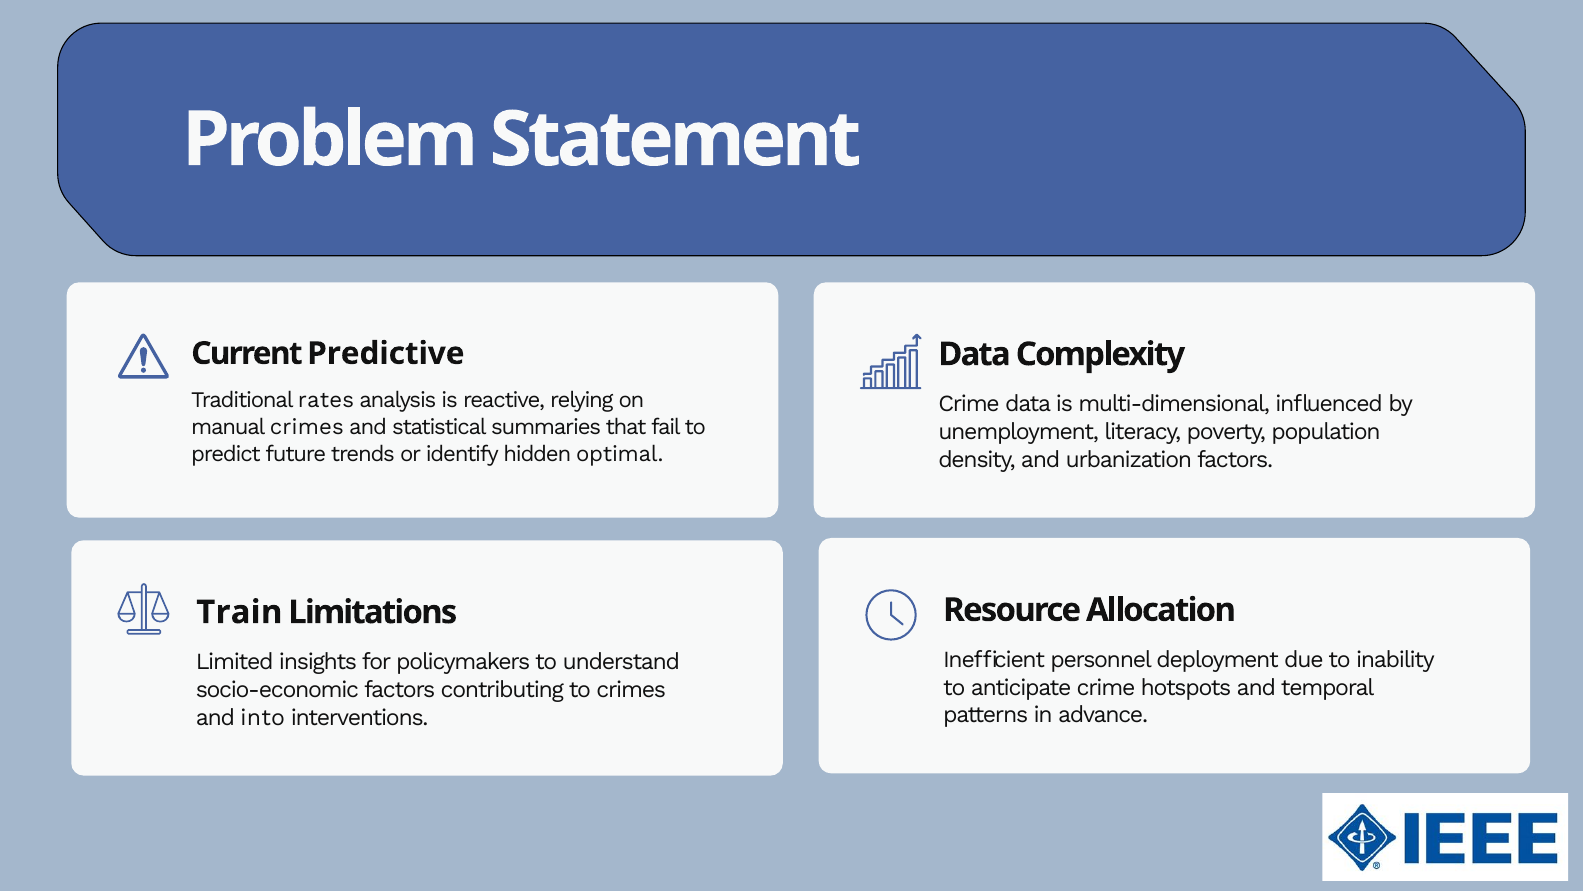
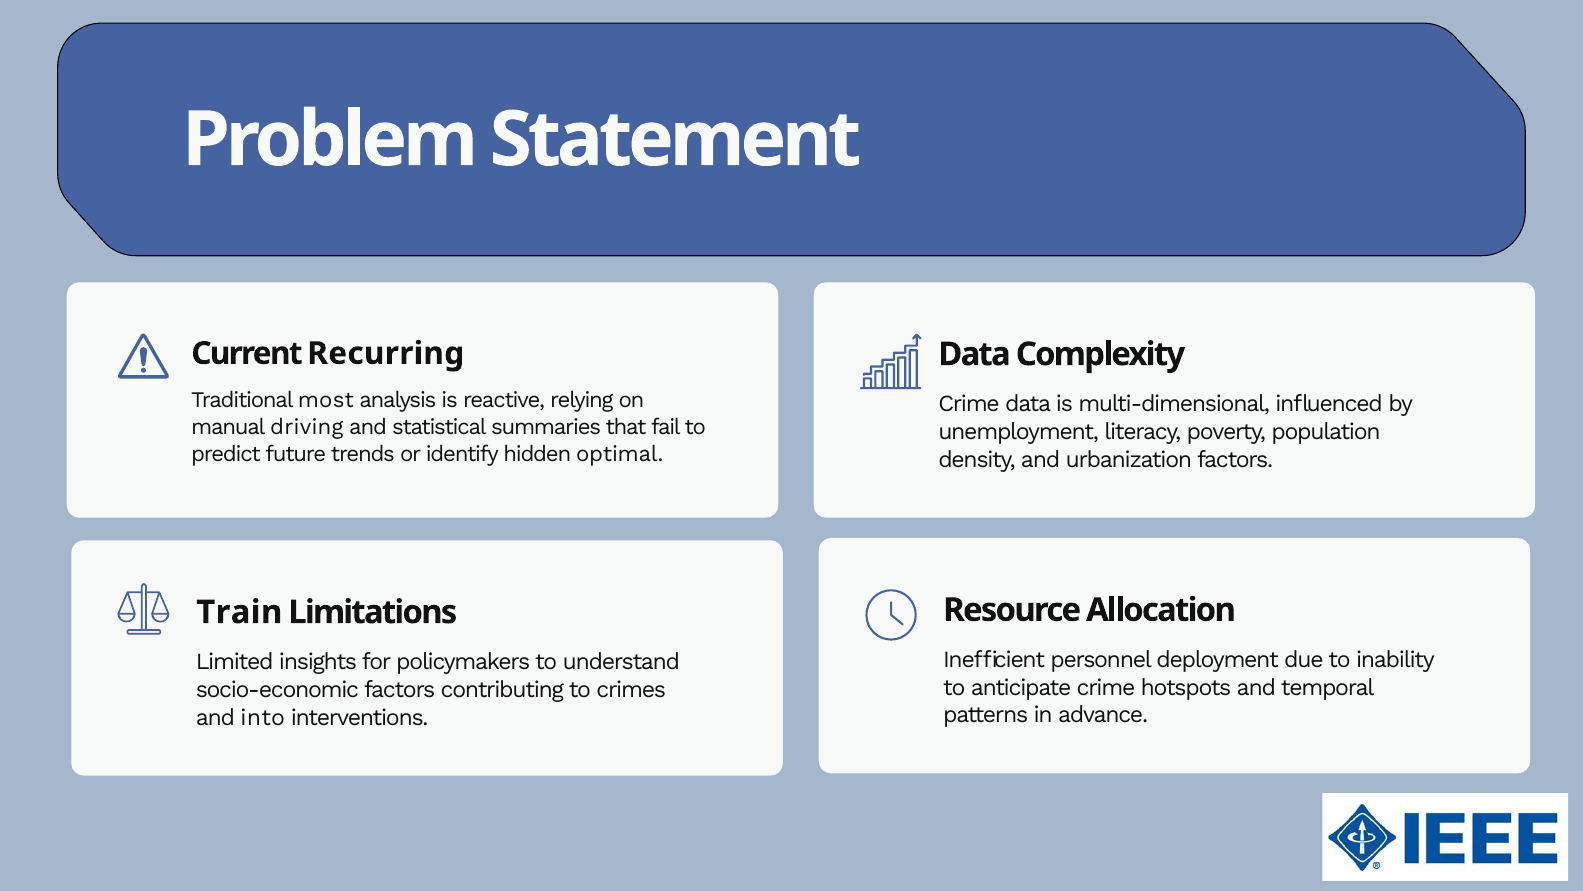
Predictive: Predictive -> Recurring (386, 353)
rates: rates -> most (326, 400)
manual crimes: crimes -> driving (307, 427)
